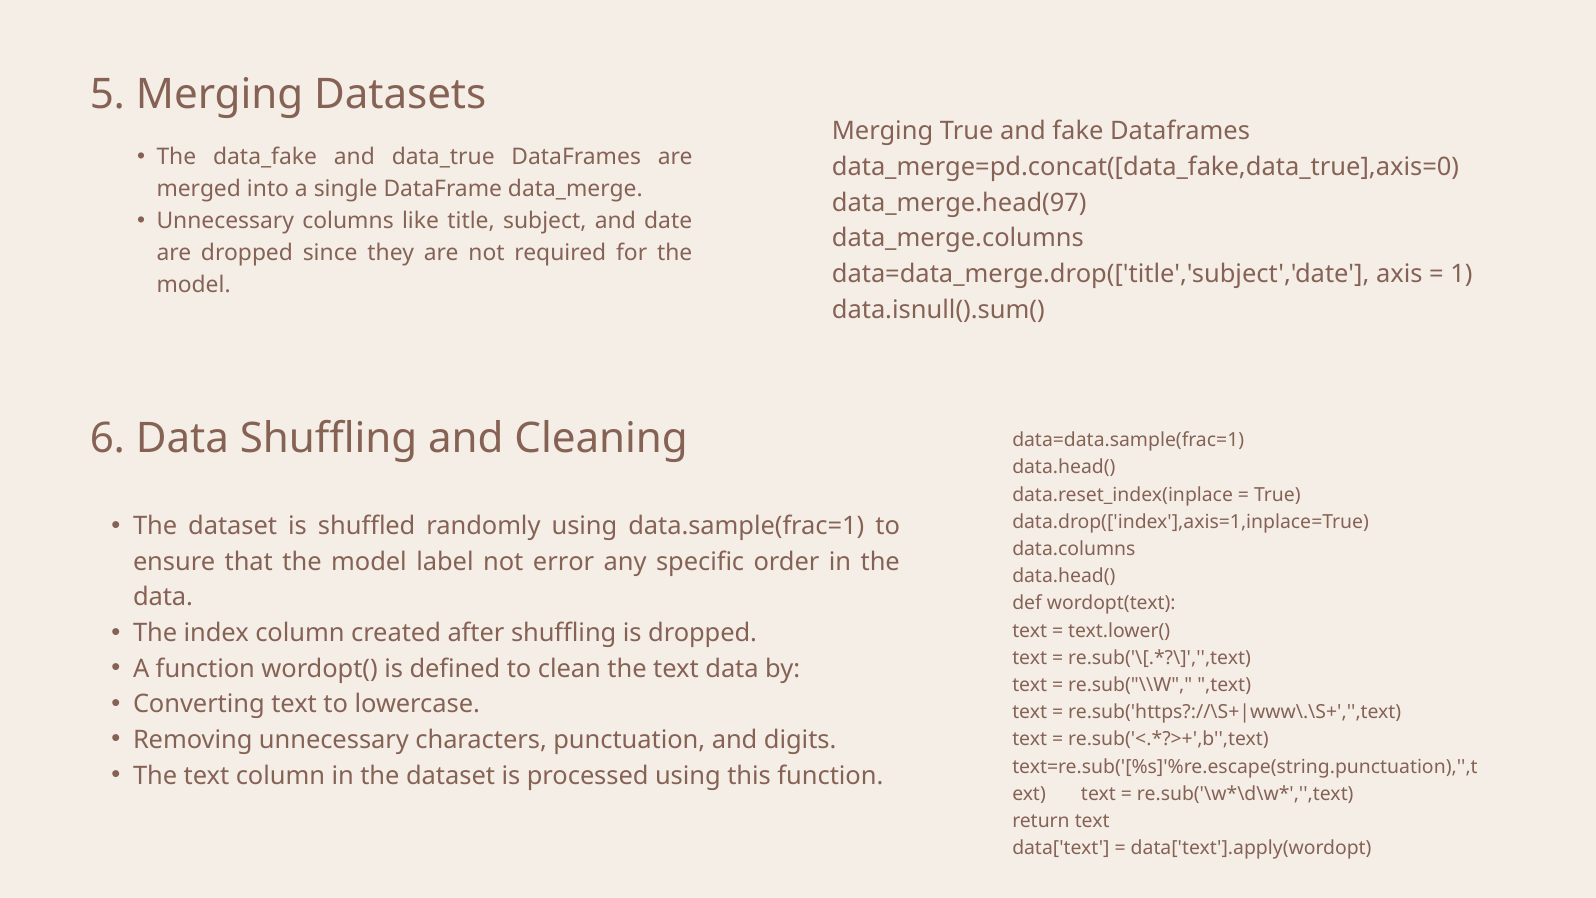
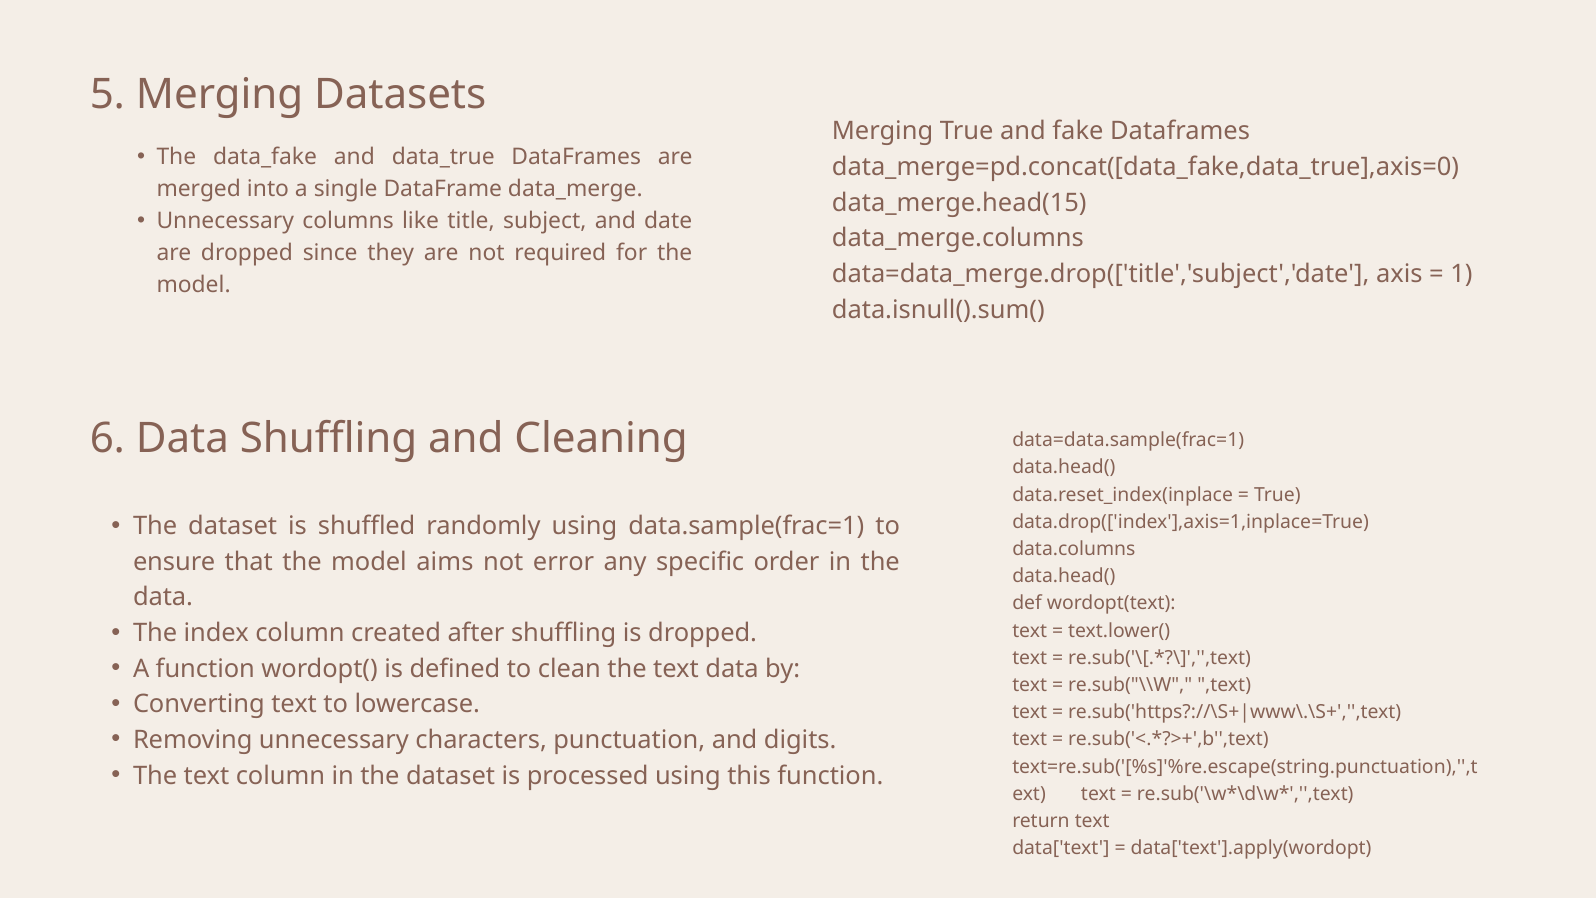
data_merge.head(97: data_merge.head(97 -> data_merge.head(15 (959, 203)
label: label -> aims (445, 562)
